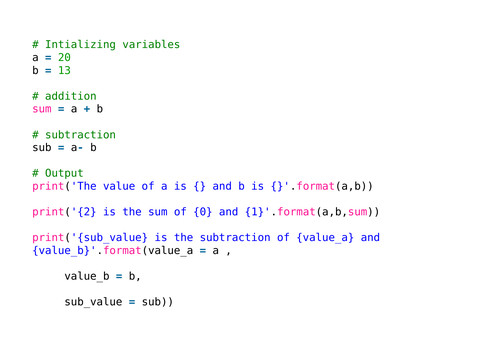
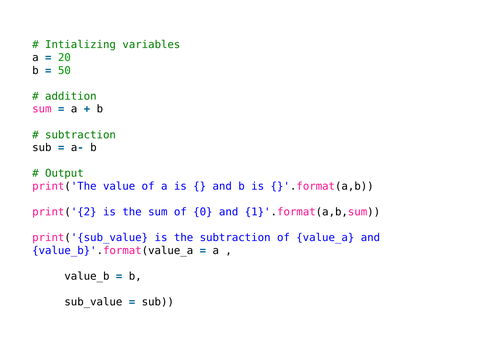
13: 13 -> 50 (64, 71)
